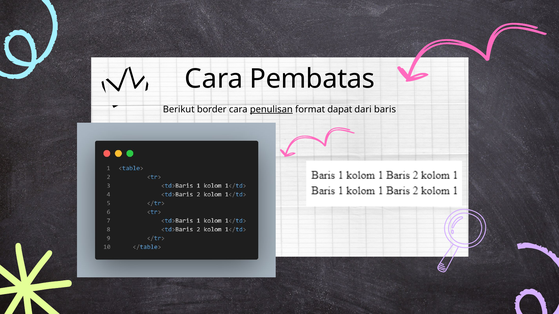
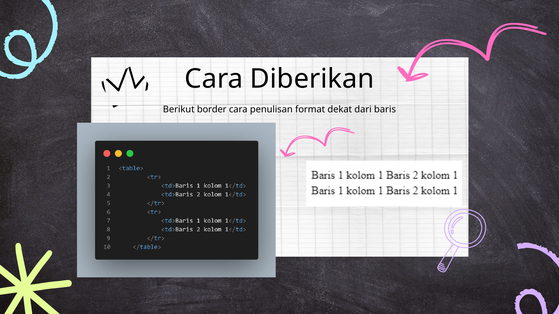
Pembatas: Pembatas -> Diberikan (312, 79)
penulisan underline: present -> none (271, 110)
dapat: dapat -> dekat (340, 110)
